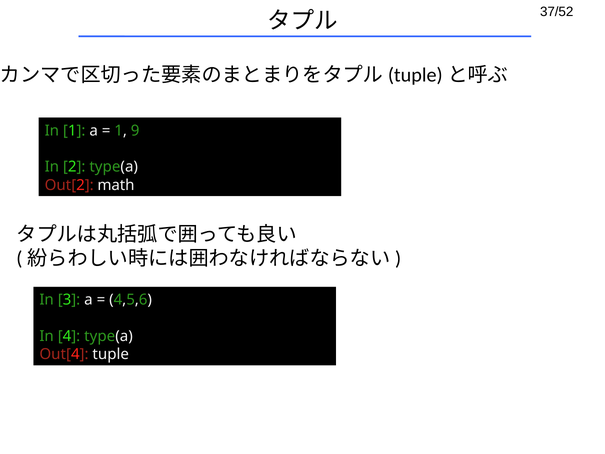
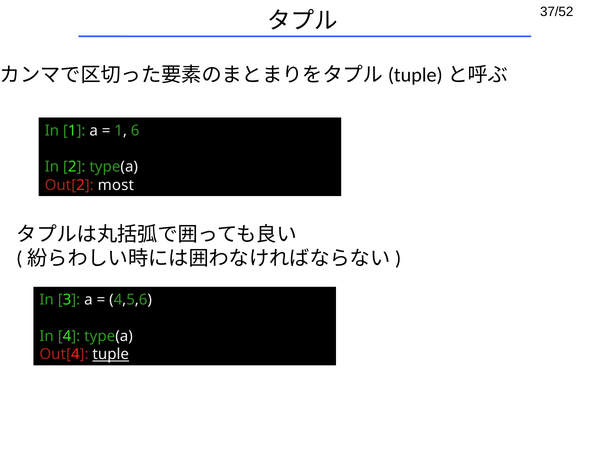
9: 9 -> 6 (135, 131)
math: math -> most (116, 185)
tuple underline: none -> present (111, 354)
